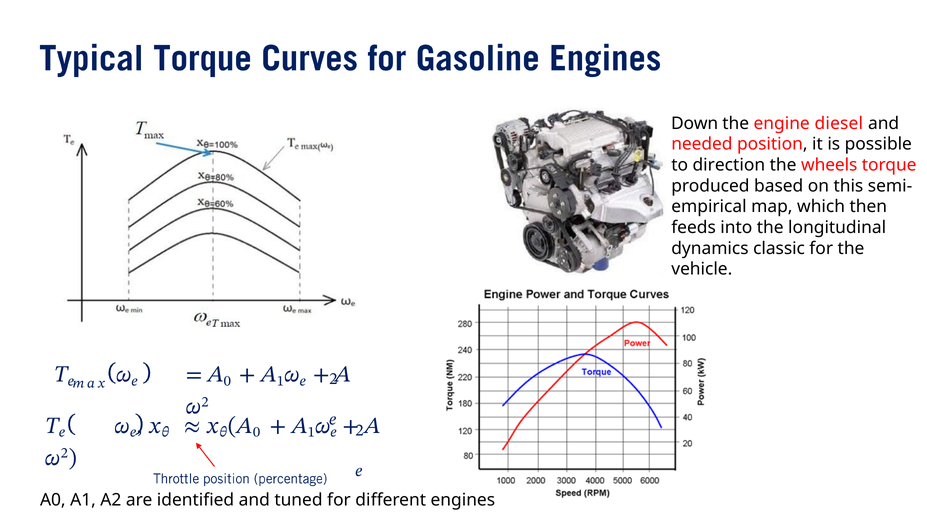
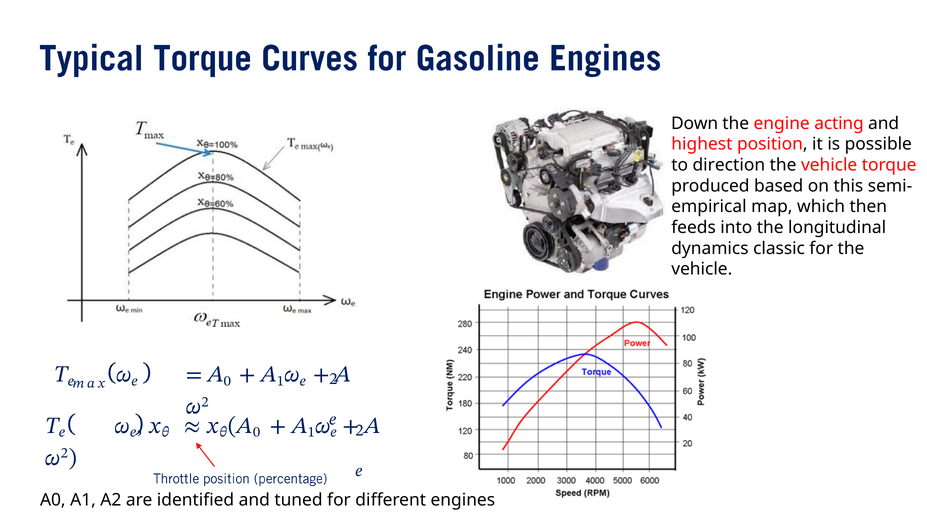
diesel: diesel -> acting (839, 123)
needed: needed -> highest (702, 144)
wheels: wheels -> vehicle (829, 165)
